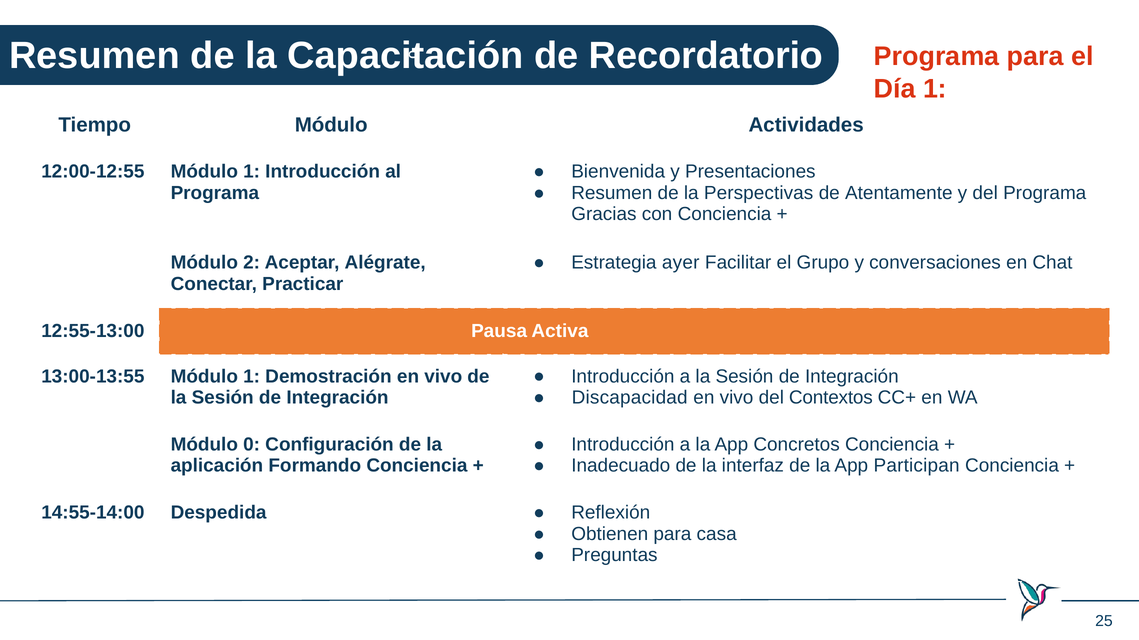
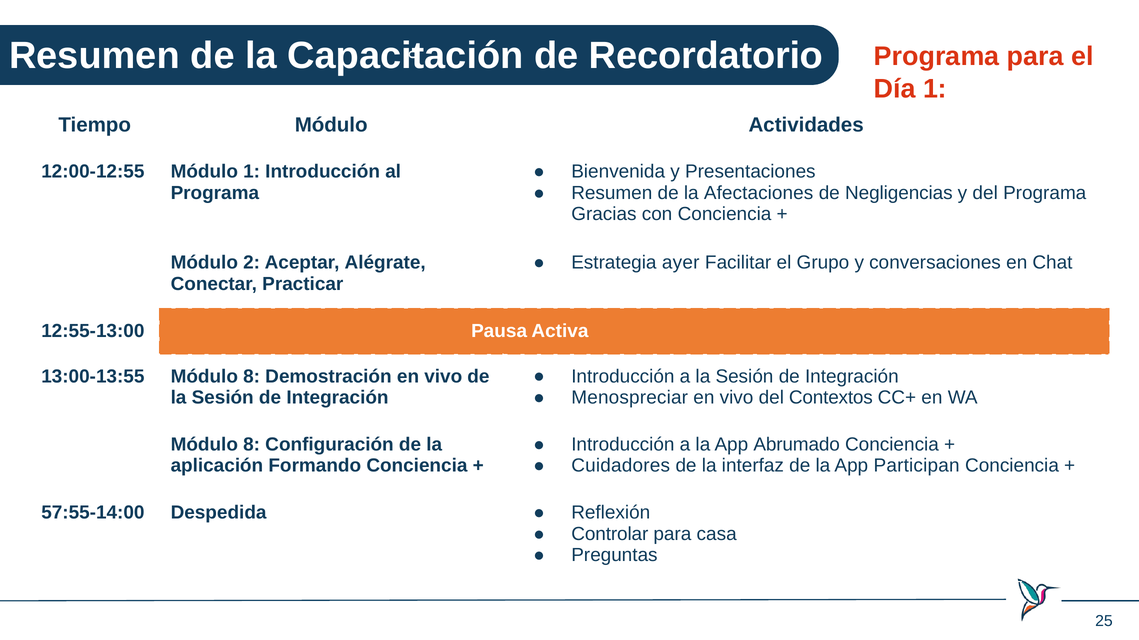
Perspectivas: Perspectivas -> Afectaciones (759, 193)
Atentamente: Atentamente -> Negligencias (899, 193)
13:00-13:55 Módulo 1: 1 -> 8 (252, 377)
Discapacidad: Discapacidad -> Menospreciar (630, 398)
Concretos: Concretos -> Abrumado (797, 445)
0: 0 -> 8 (252, 445)
Inadecuado: Inadecuado -> Cuidadores (621, 466)
14:55-14:00: 14:55-14:00 -> 57:55-14:00 (93, 513)
Obtienen: Obtienen -> Controlar (610, 535)
